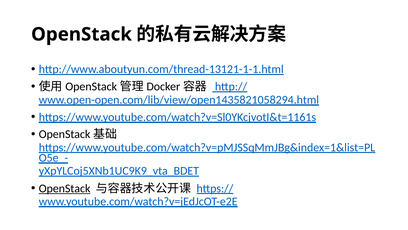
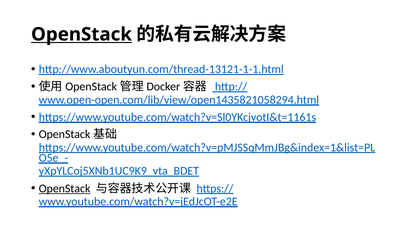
OpenStack underline: none -> present (81, 34)
